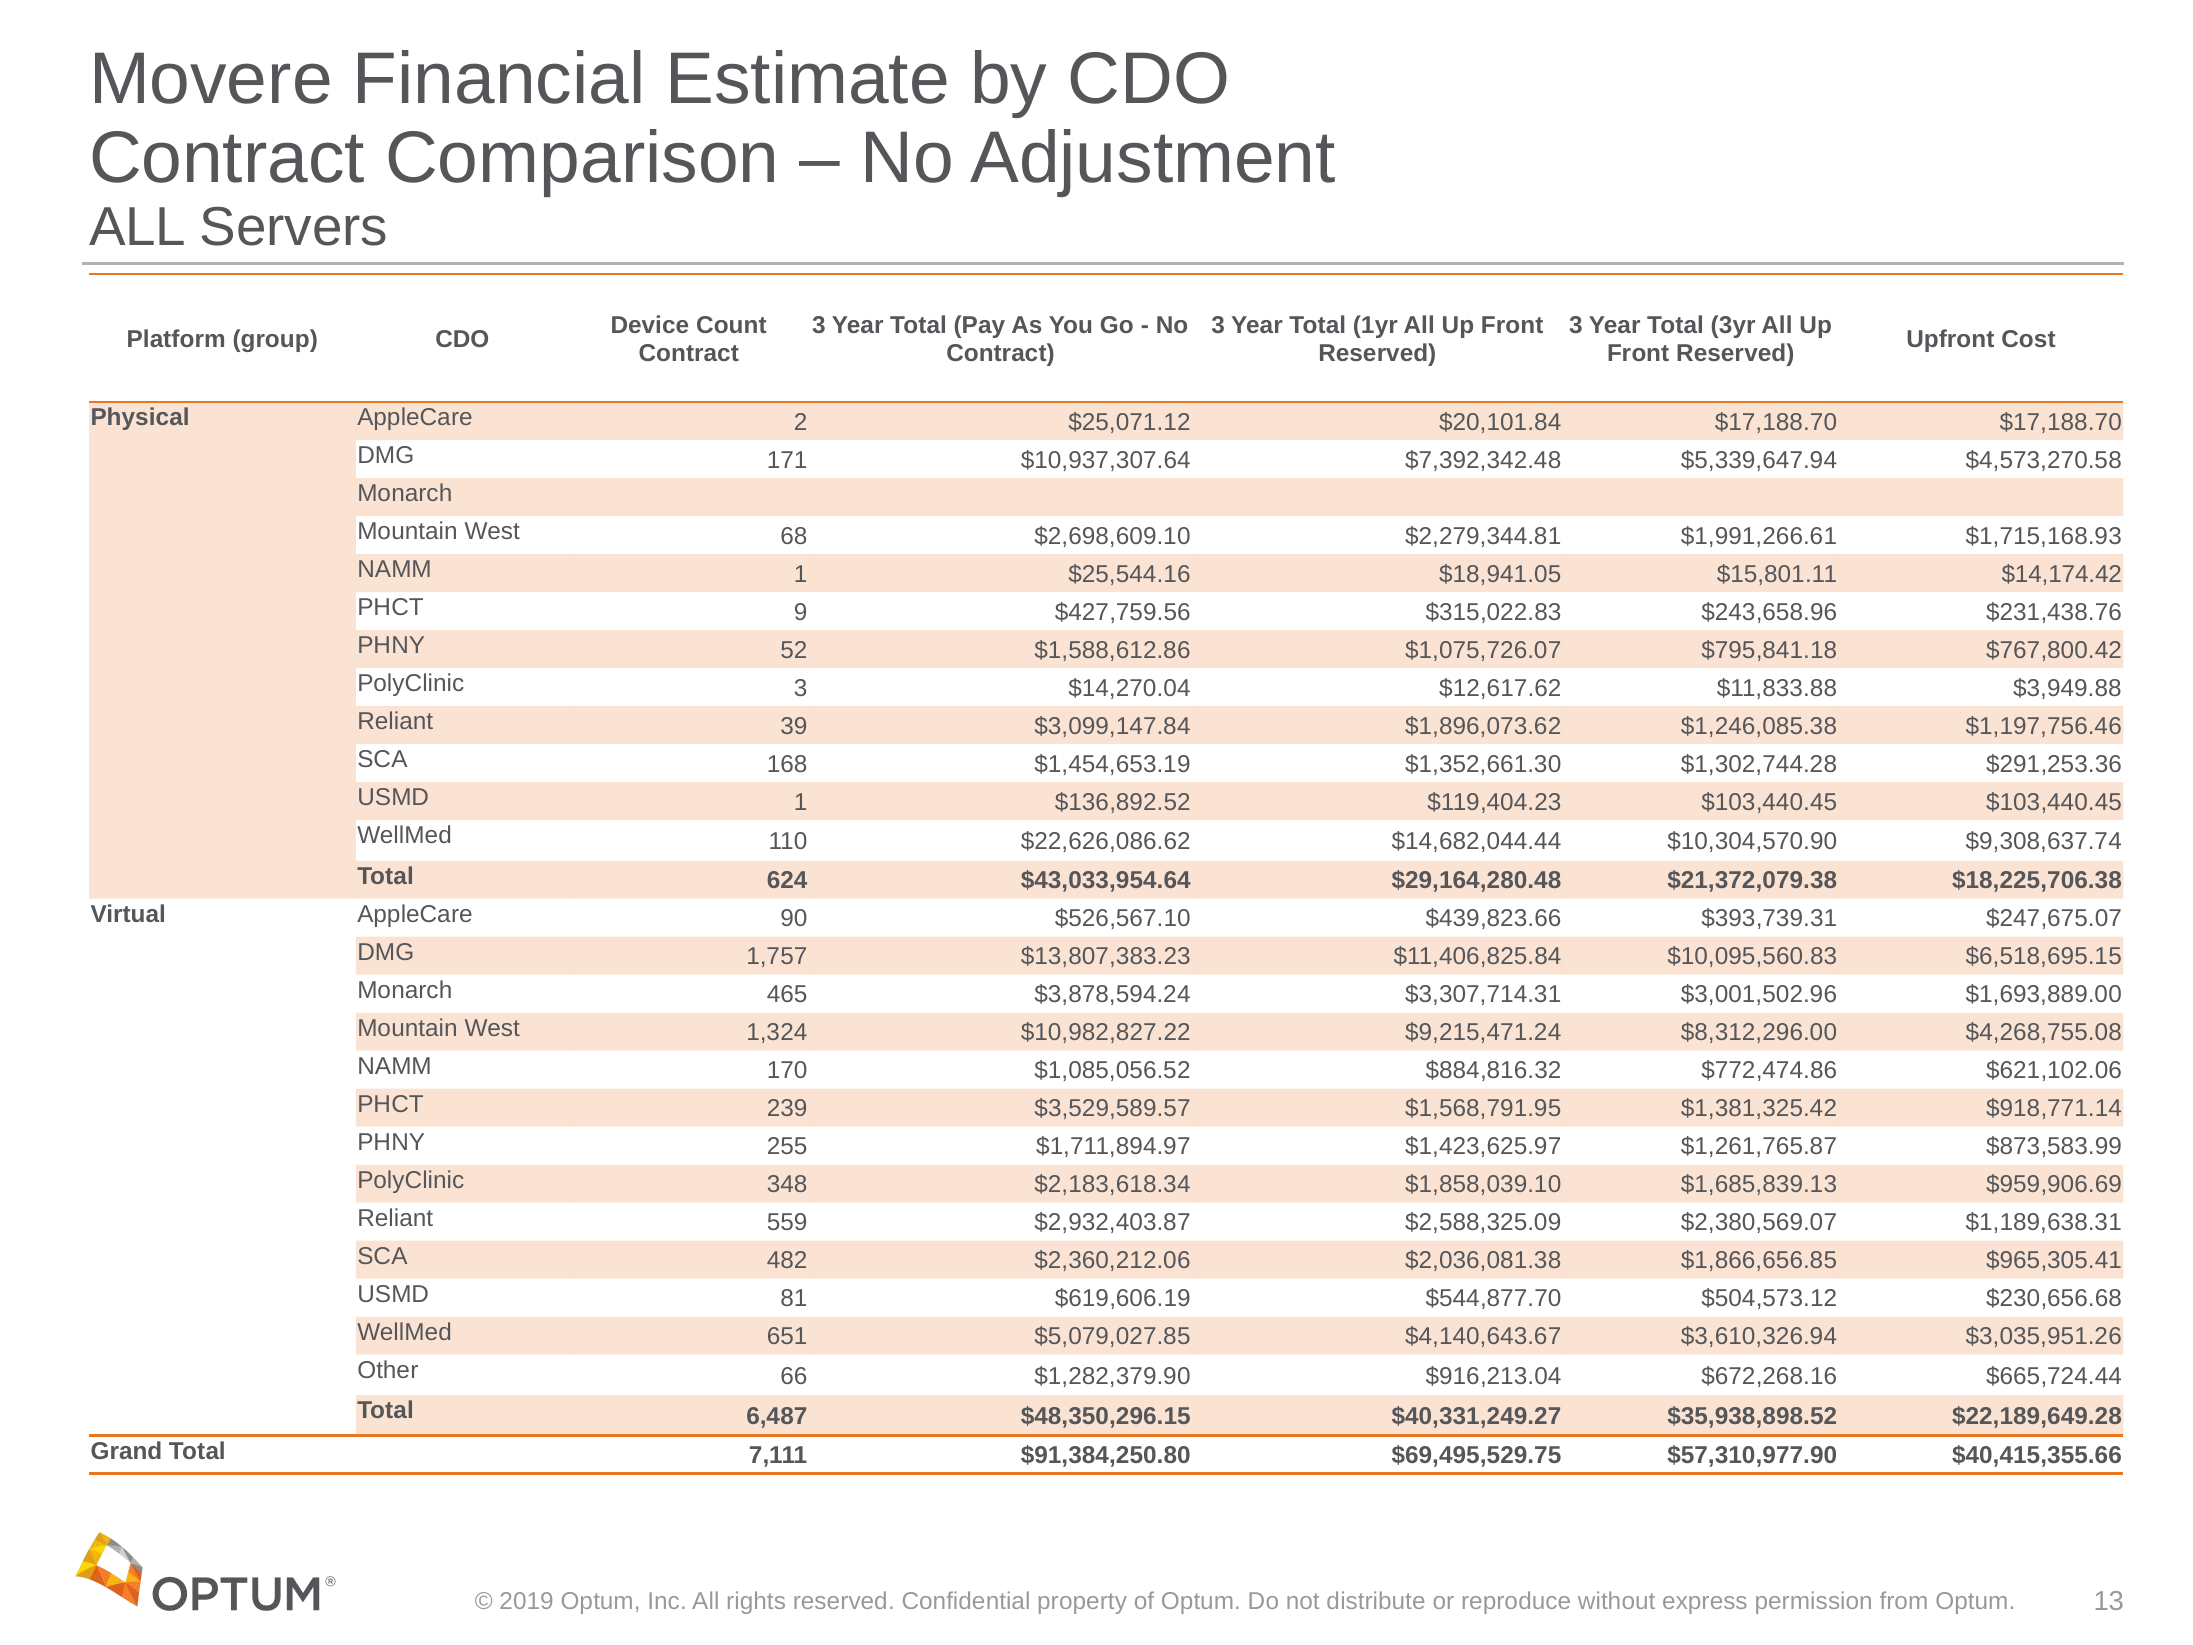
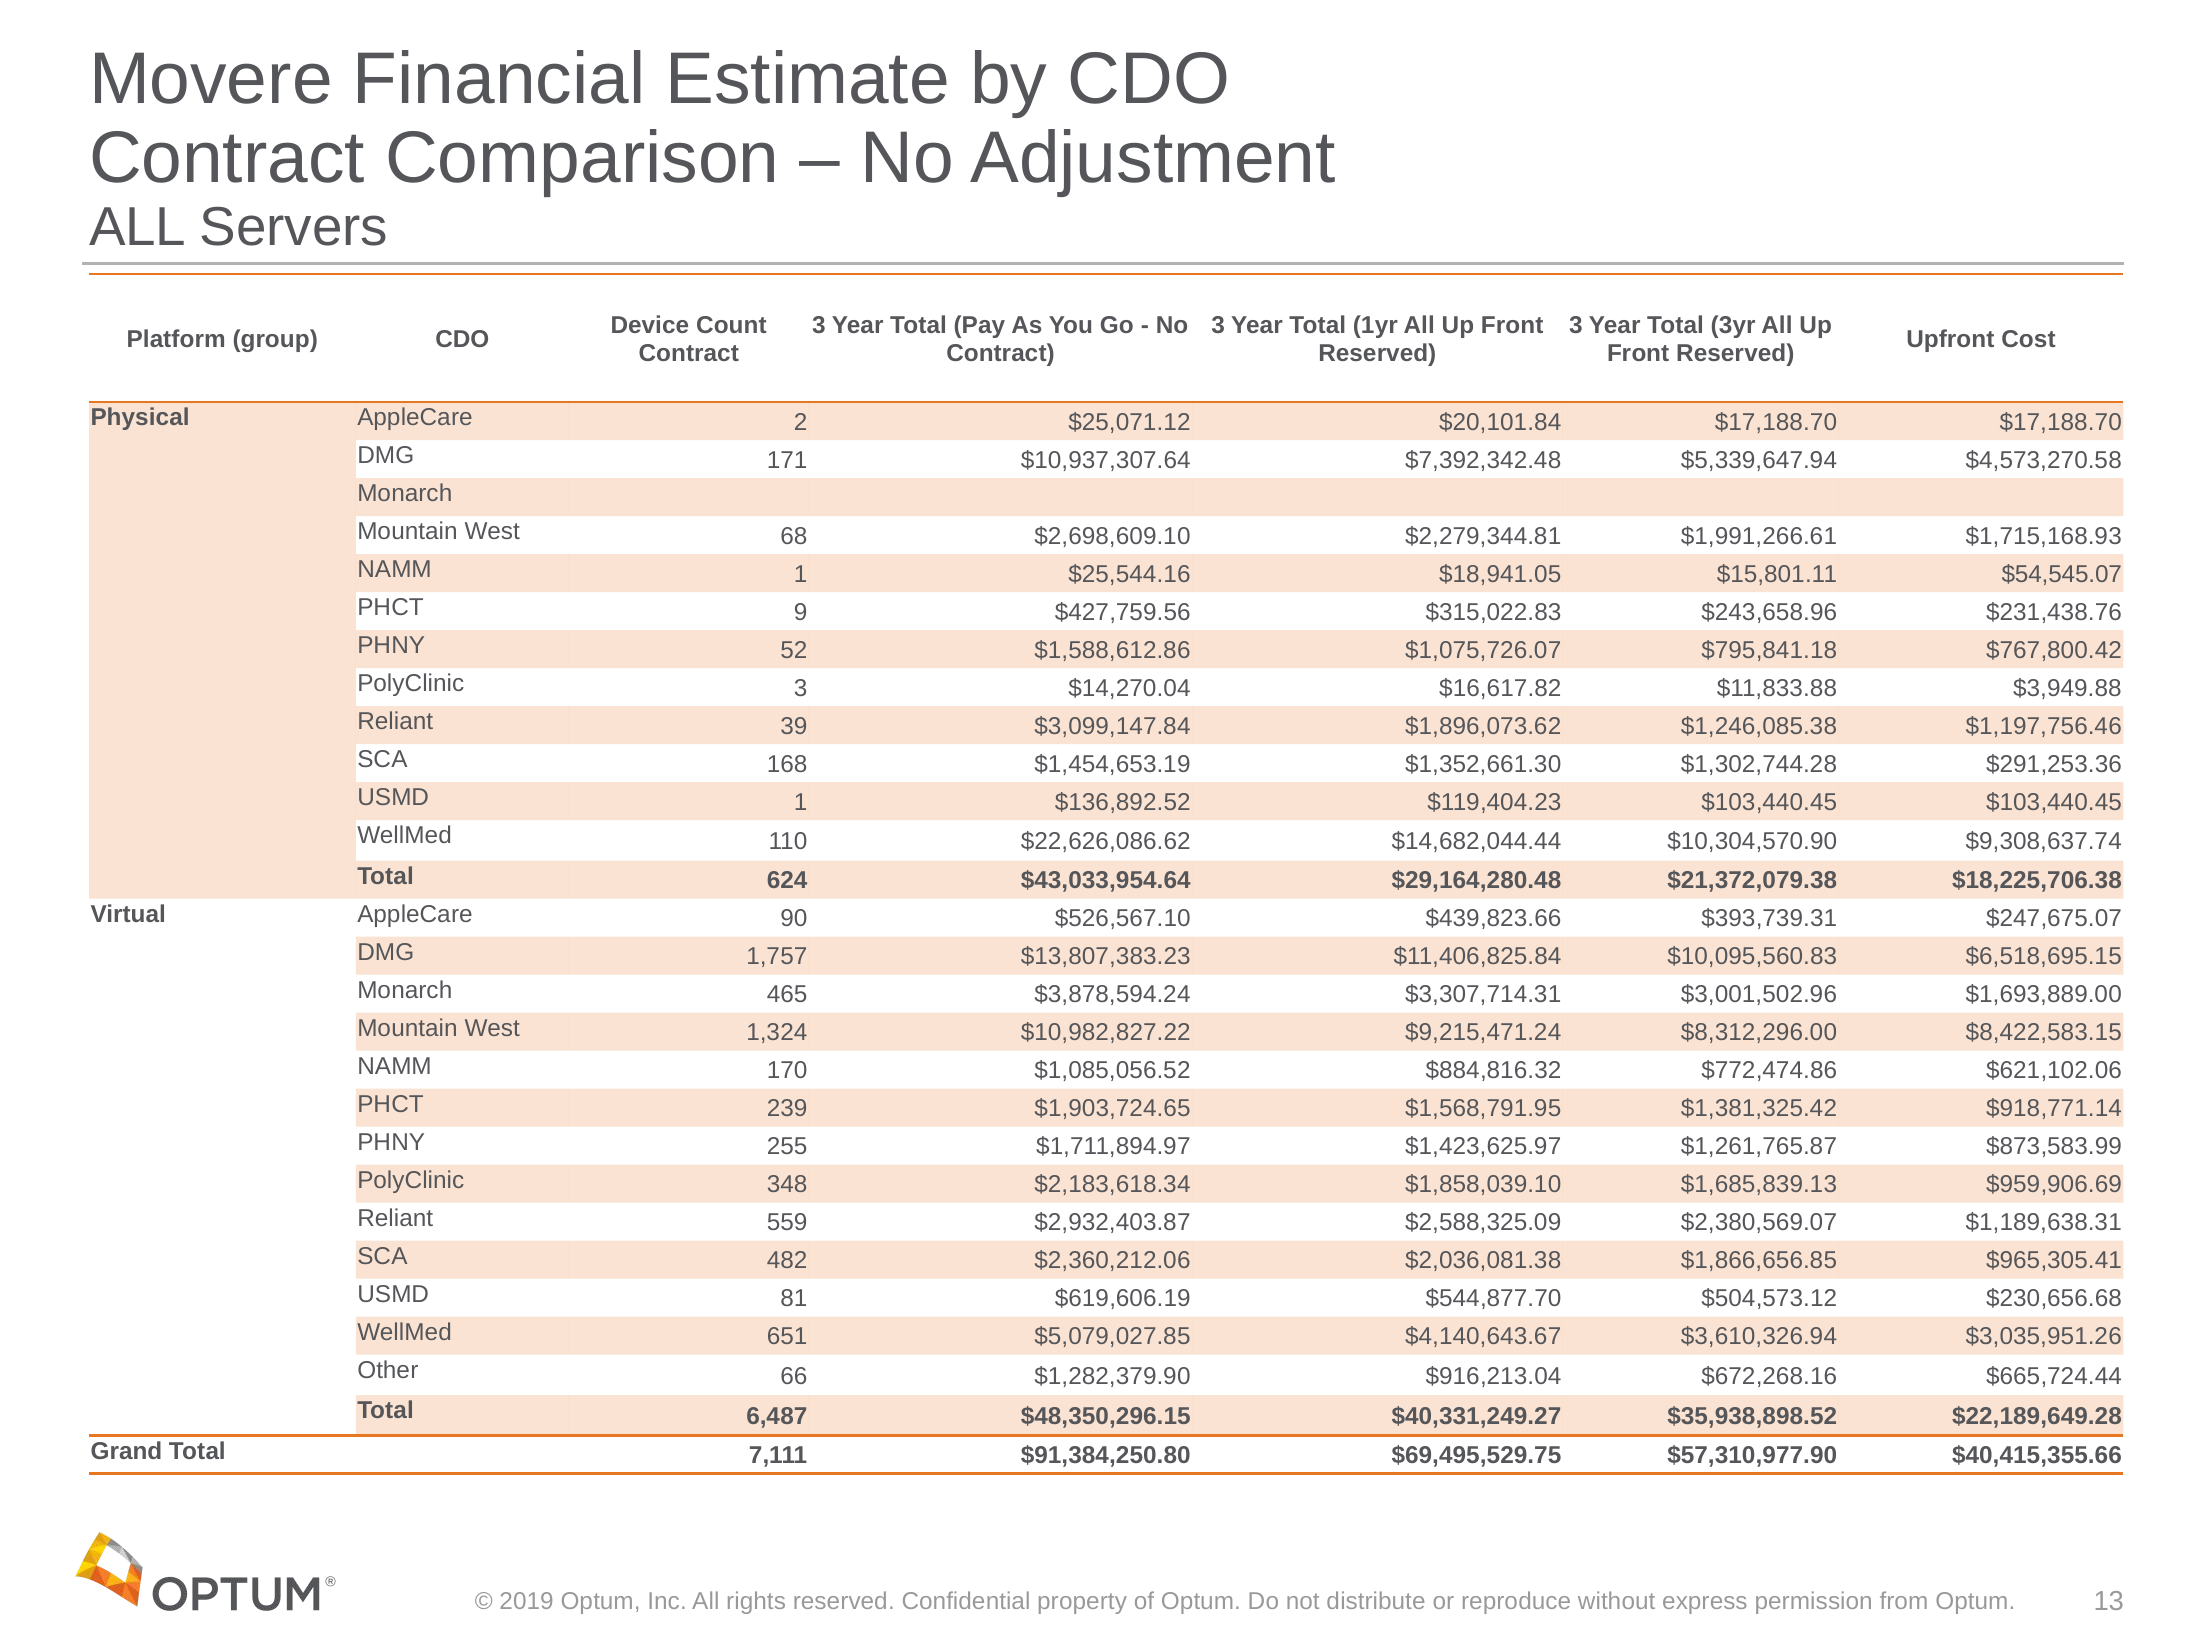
$14,174.42: $14,174.42 -> $54,545.07 (2062, 574)
$12,617.62: $12,617.62 -> $16,617.82 (1500, 688)
$4,268,755.08: $4,268,755.08 -> $8,422,583.15 (2044, 1033)
$3,529,589.57: $3,529,589.57 -> $1,903,724.65 (1112, 1109)
